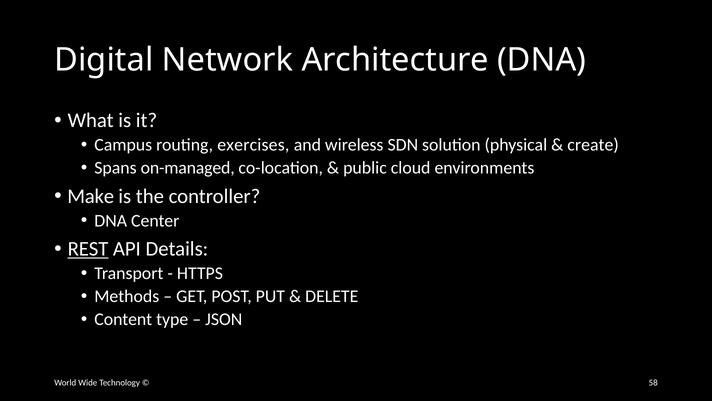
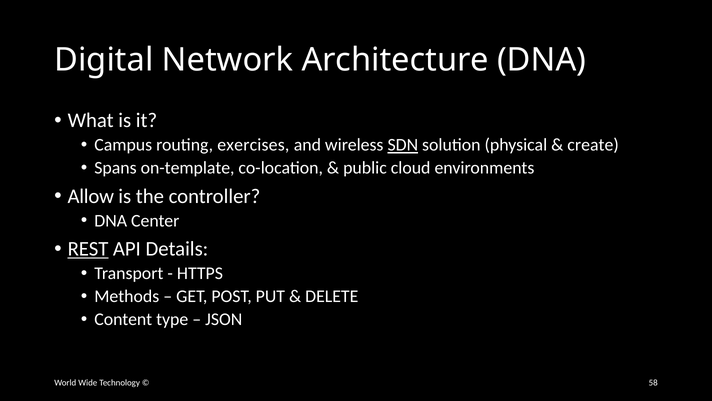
SDN underline: none -> present (403, 145)
on-managed: on-managed -> on-template (188, 168)
Make: Make -> Allow (91, 196)
